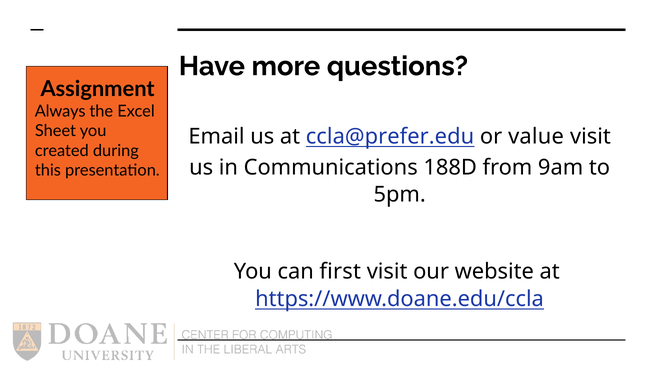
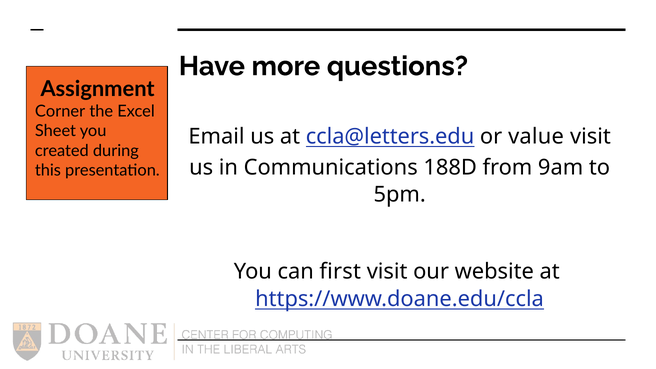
Always: Always -> Corner (60, 111)
ccla@prefer.edu: ccla@prefer.edu -> ccla@letters.edu (390, 137)
